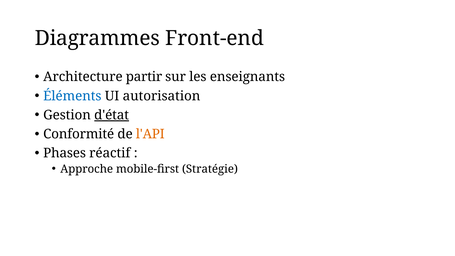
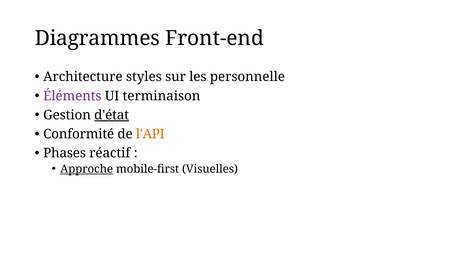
partir: partir -> styles (144, 77)
enseignants: enseignants -> personnelle (247, 77)
Éléments colour: blue -> purple (72, 96)
autorisation: autorisation -> terminaison (162, 96)
Approche underline: none -> present (87, 169)
Stratégie: Stratégie -> Visuelles (210, 169)
